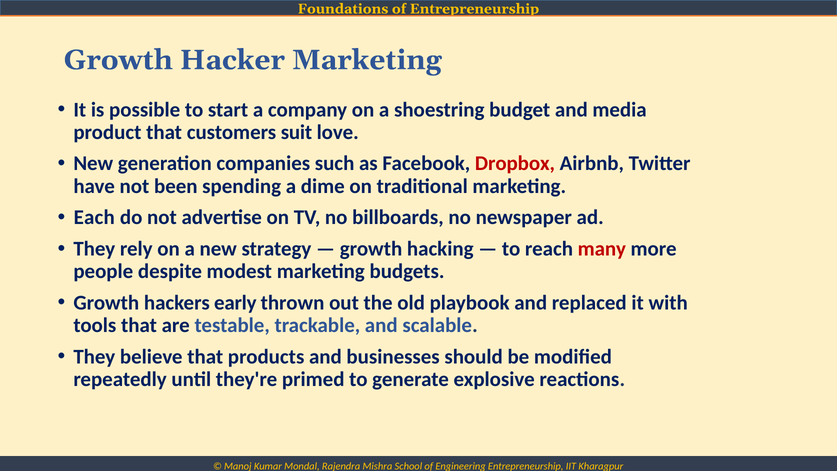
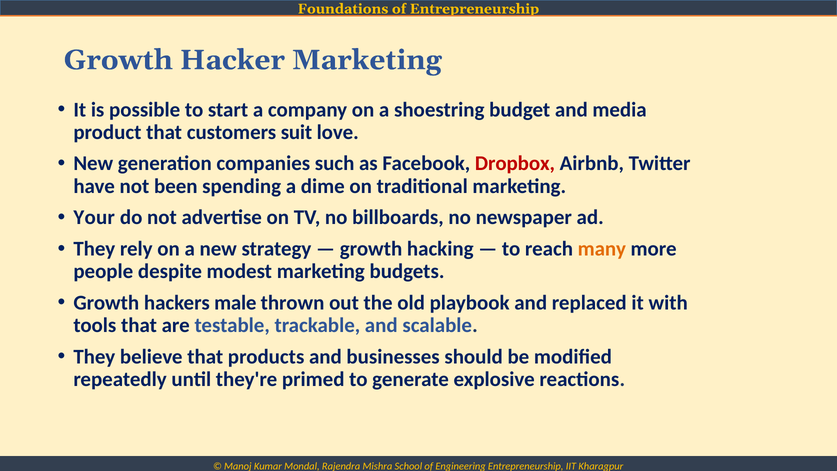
Each: Each -> Your (94, 217)
many colour: red -> orange (602, 249)
early: early -> male (235, 303)
